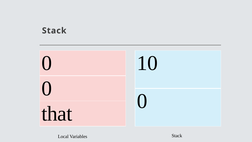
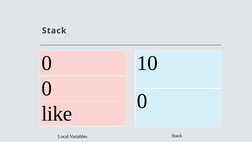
that: that -> like (57, 114)
